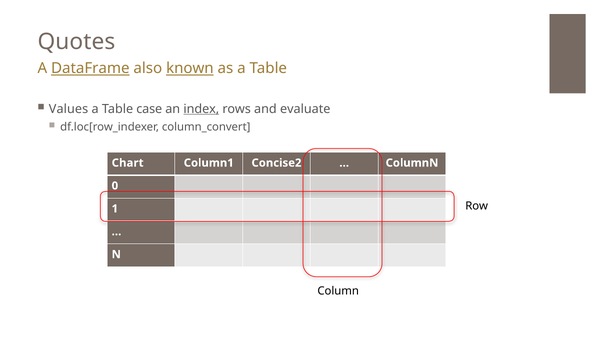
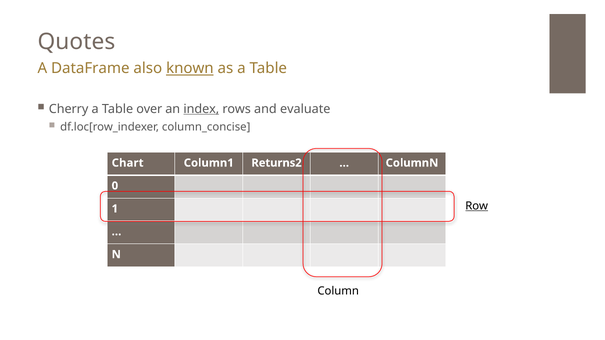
DataFrame underline: present -> none (90, 68)
Values: Values -> Cherry (69, 109)
case: case -> over (149, 109)
column_convert: column_convert -> column_concise (206, 127)
Concise2: Concise2 -> Returns2 (277, 163)
Row underline: none -> present (477, 206)
